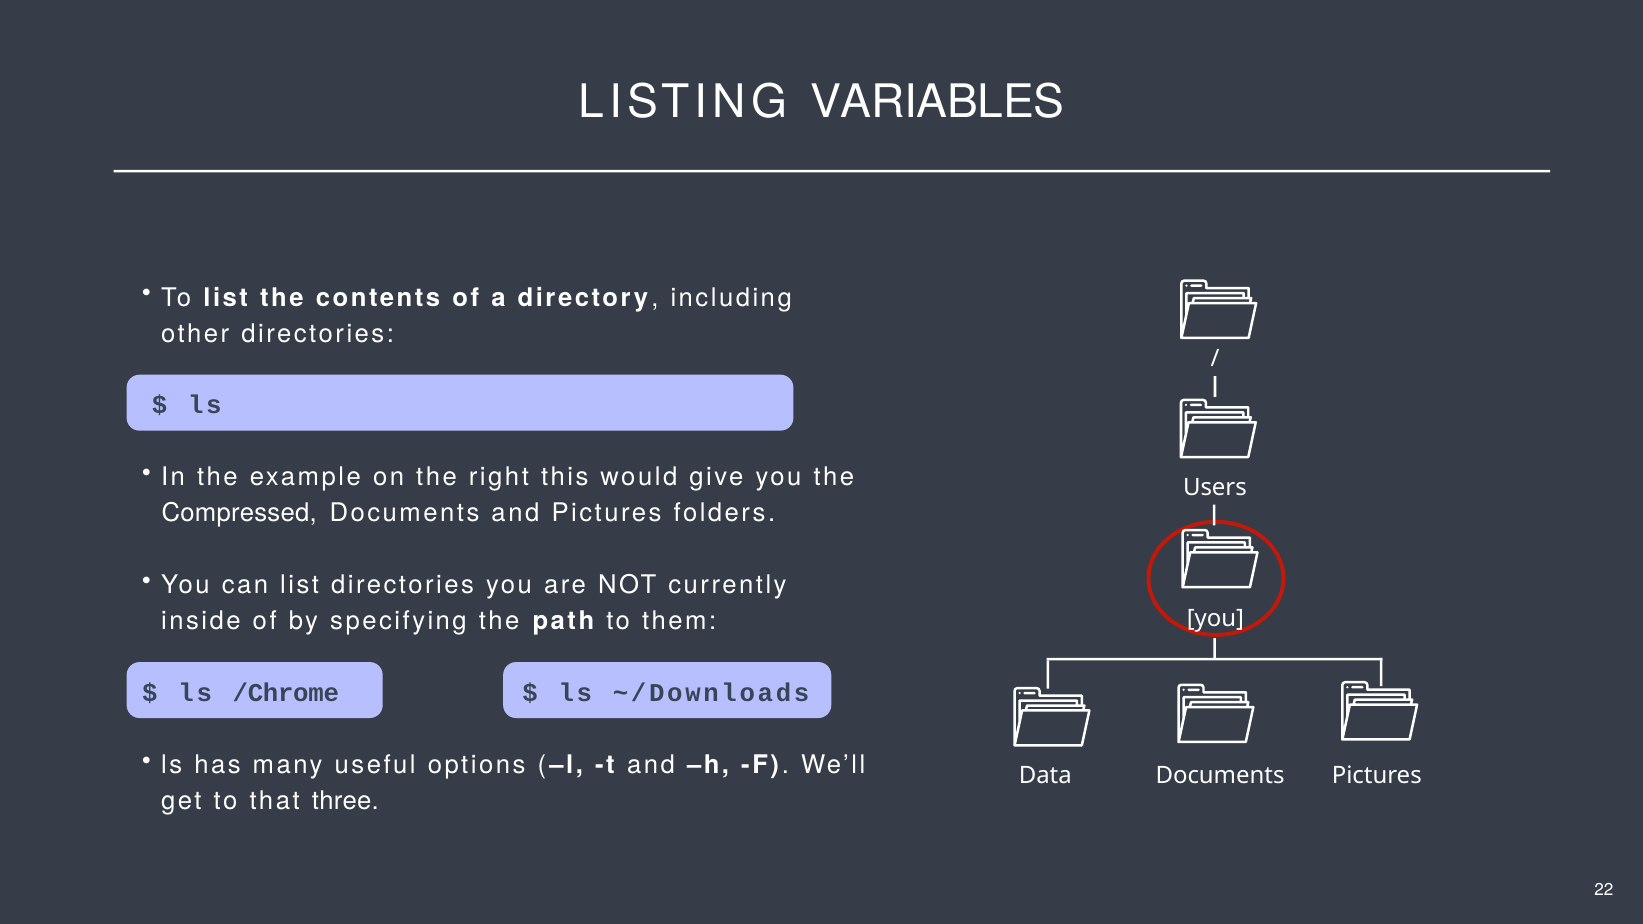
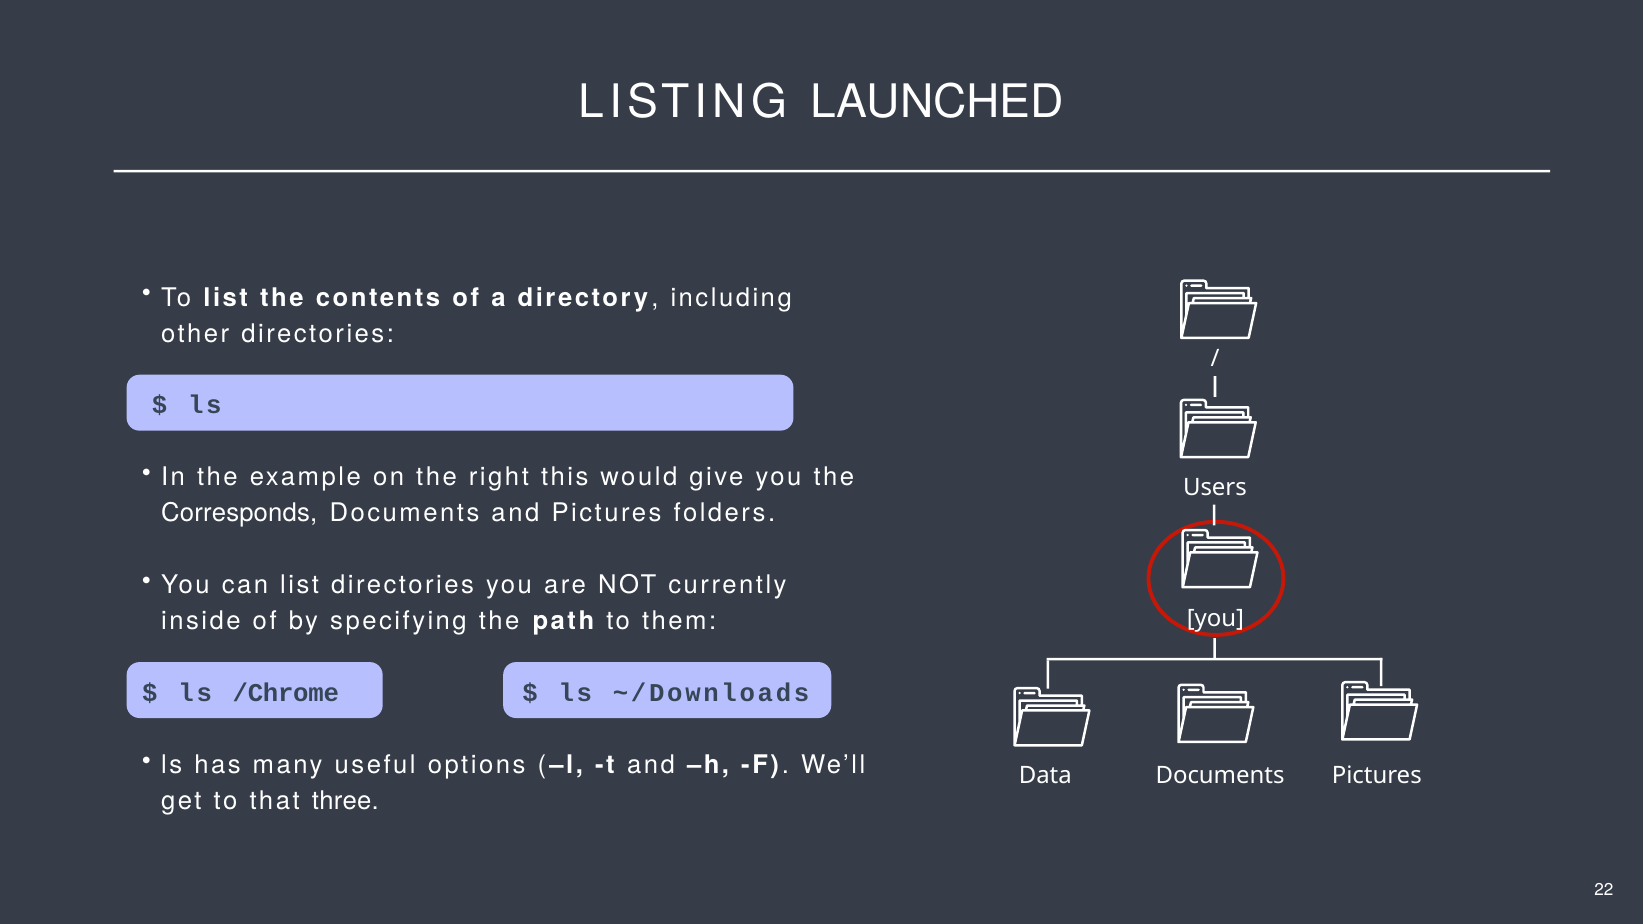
VARIABLES: VARIABLES -> LAUNCHED (937, 102)
Compressed: Compressed -> Corresponds (239, 514)
